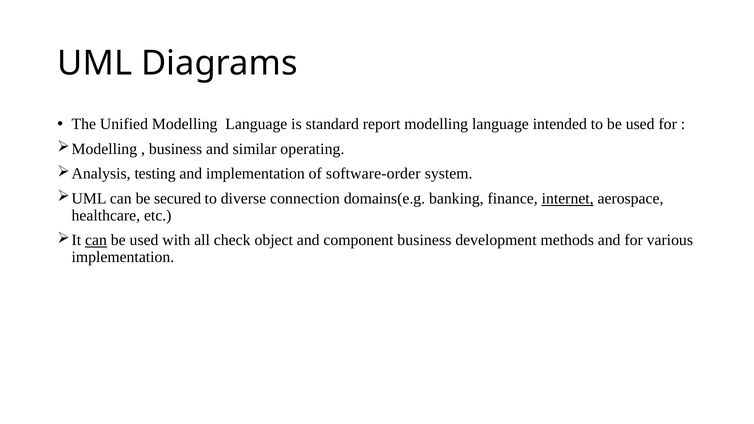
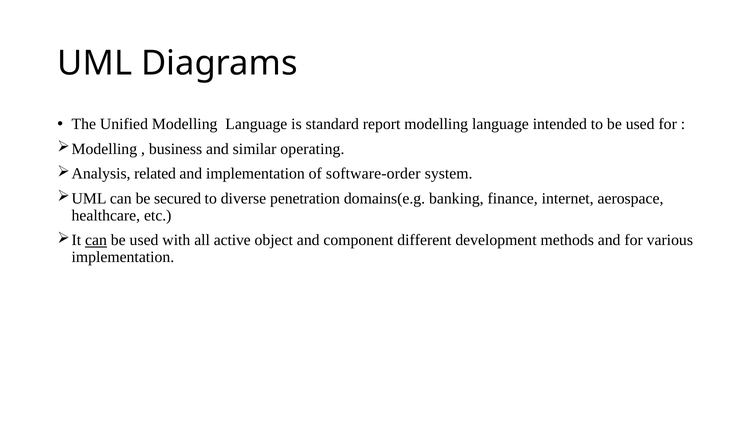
testing: testing -> related (155, 174)
connection: connection -> penetration (305, 199)
internet underline: present -> none (568, 199)
check: check -> active (232, 240)
component business: business -> different (424, 240)
